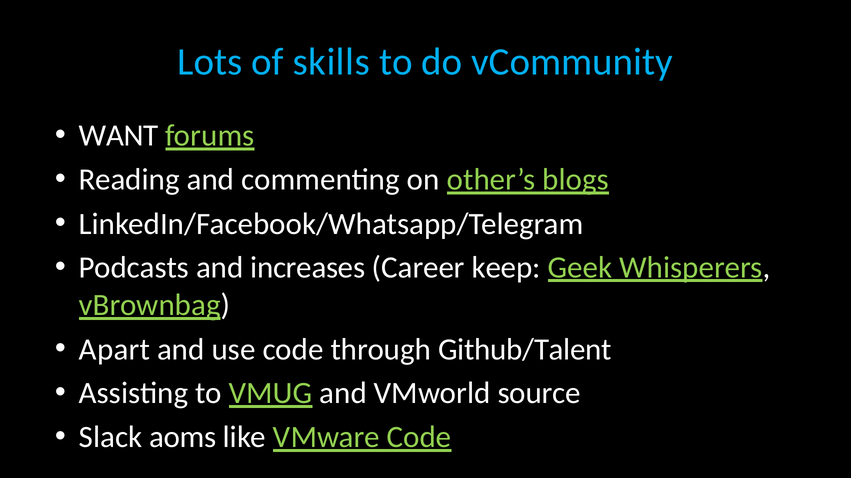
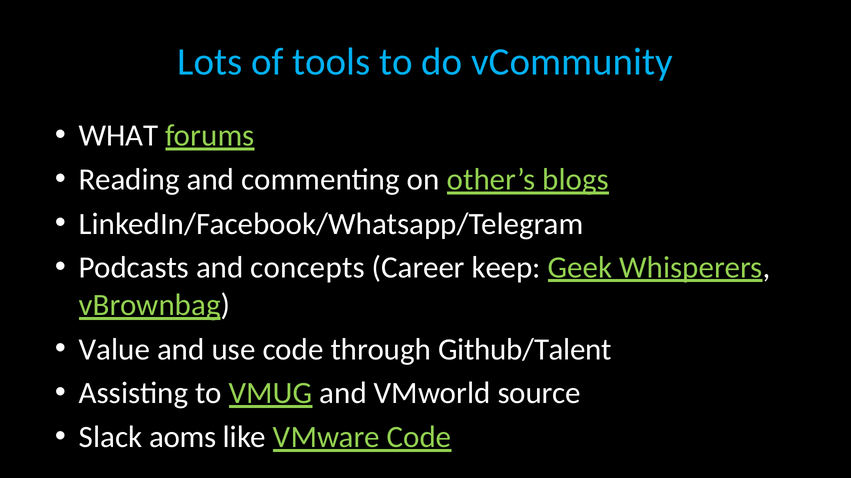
skills: skills -> tools (332, 62)
WANT: WANT -> WHAT (119, 136)
increases: increases -> concepts (308, 268)
Apart: Apart -> Value (115, 350)
